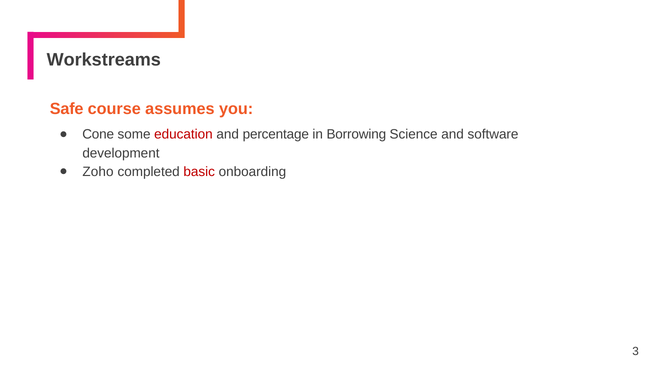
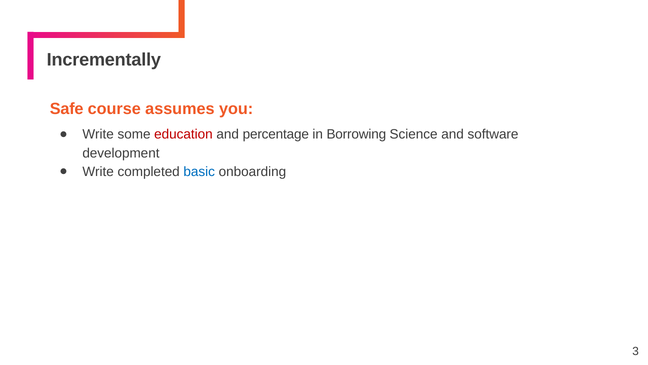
Workstreams: Workstreams -> Incrementally (104, 60)
Cone: Cone -> Write (98, 134)
Zoho: Zoho -> Write (98, 172)
basic colour: red -> blue (199, 172)
